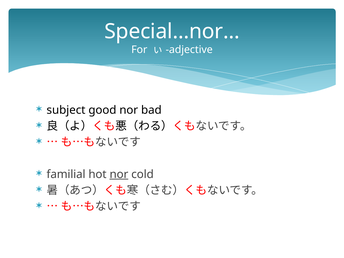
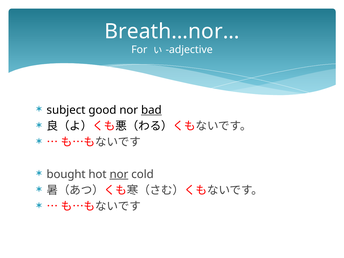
Special…nor…: Special…nor… -> Breath…nor… (172, 31)
bad underline: none -> present (151, 110)
familial: familial -> bought (66, 174)
